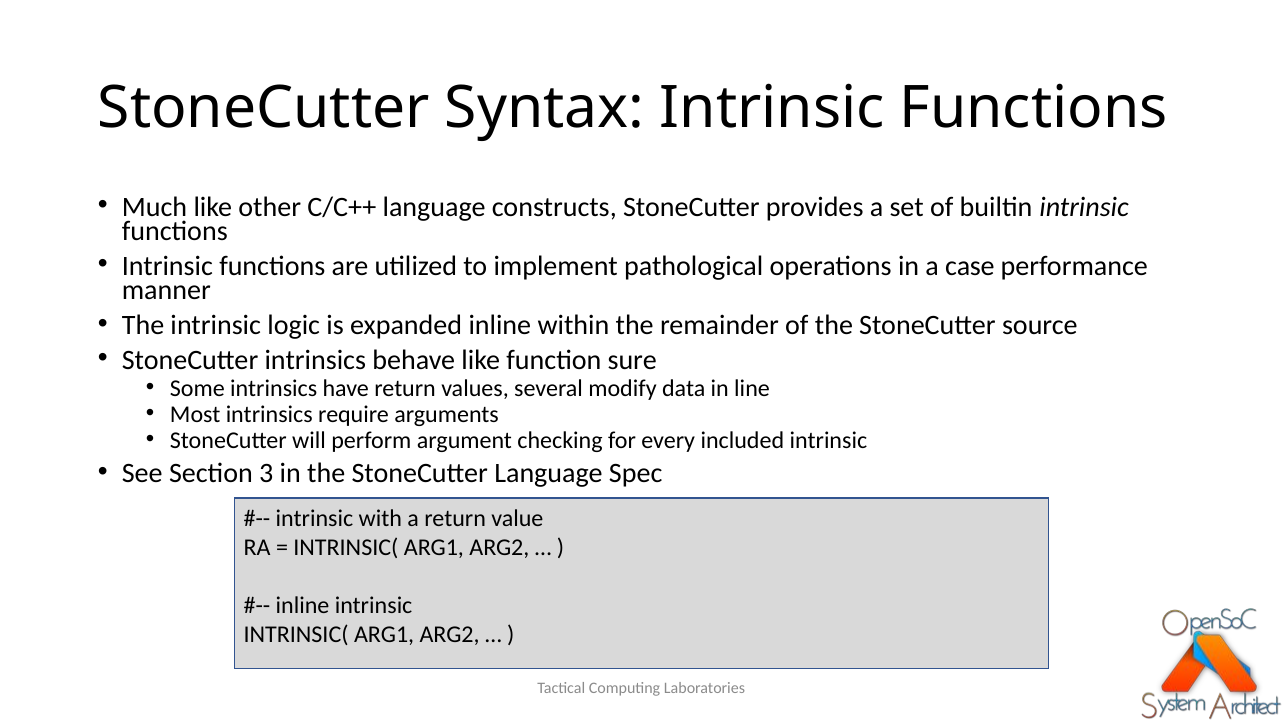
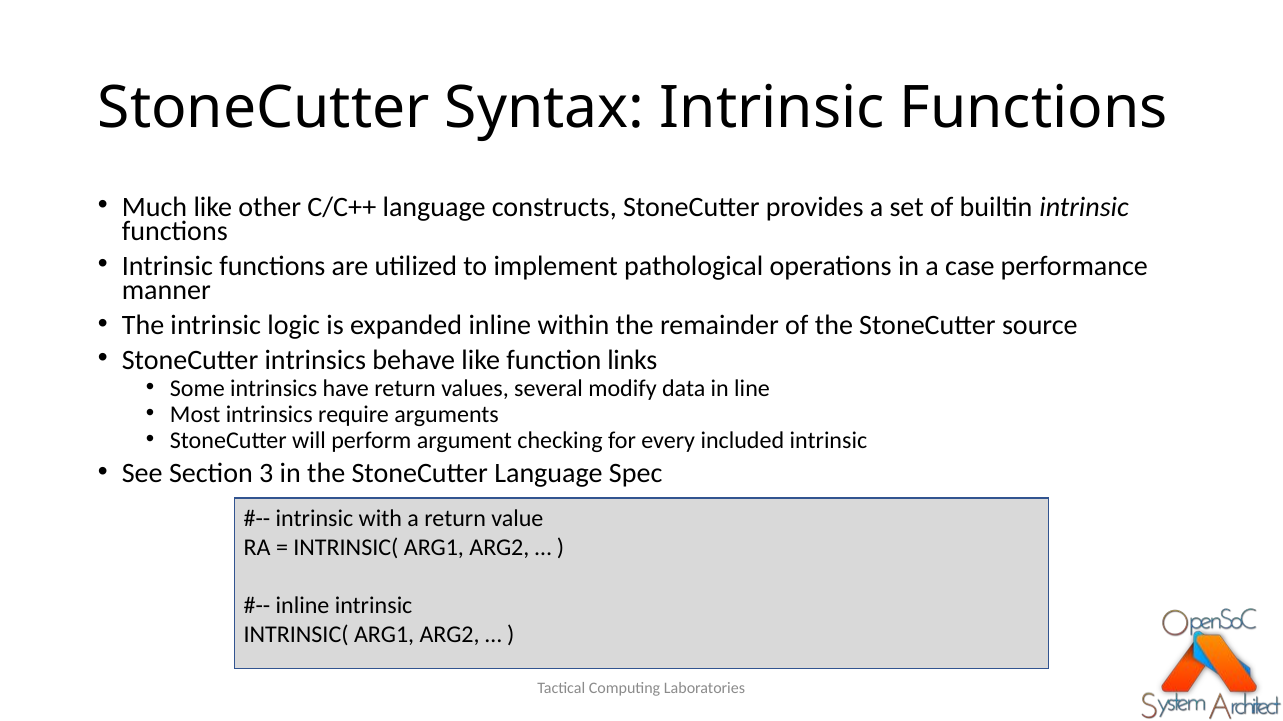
sure: sure -> links (632, 360)
